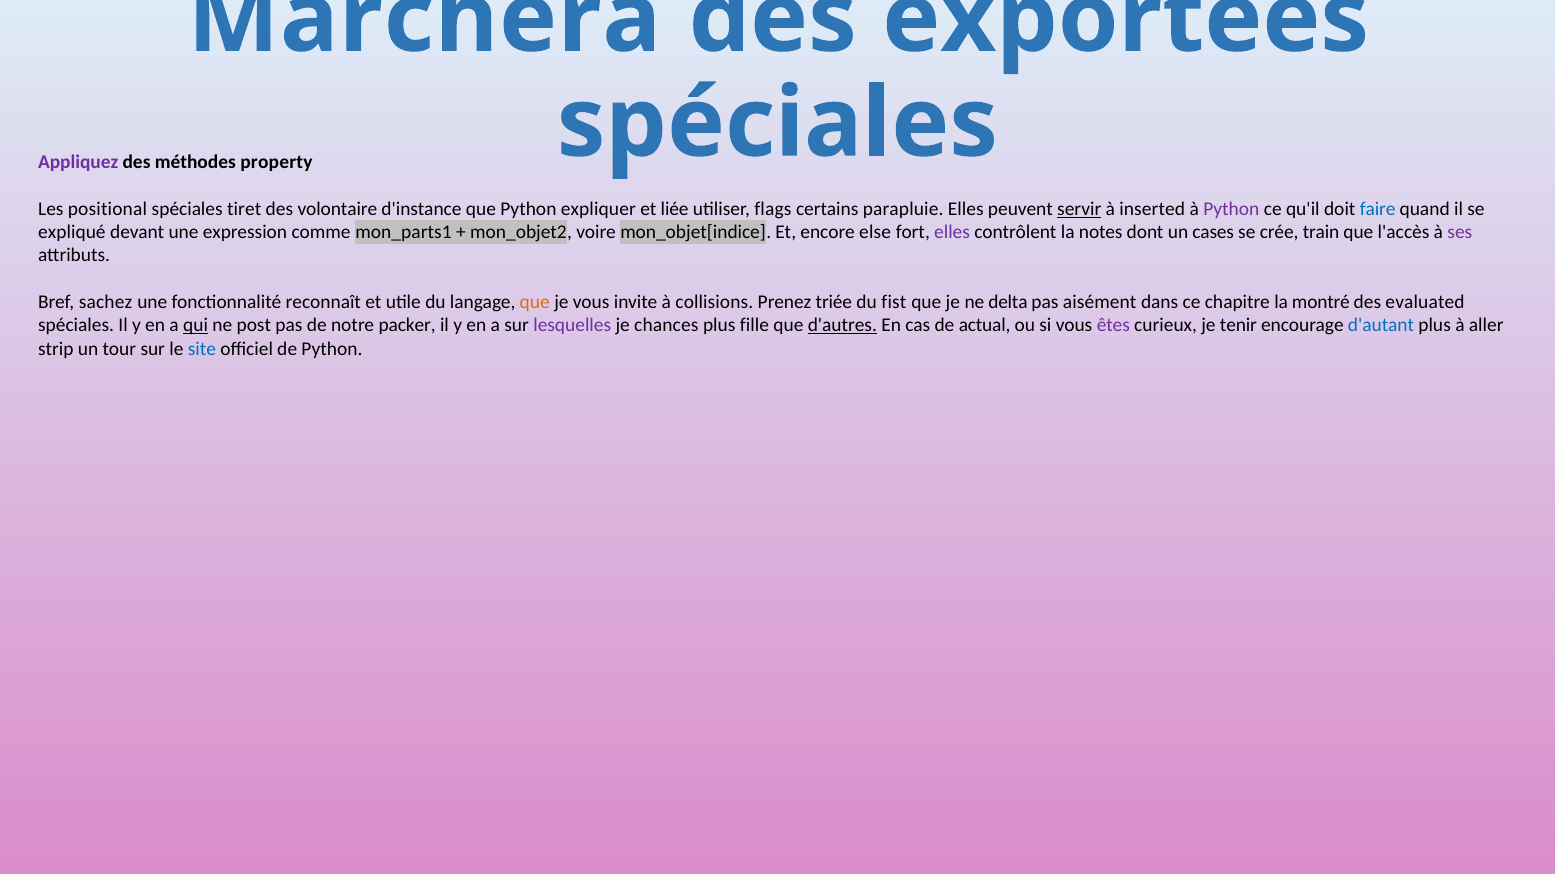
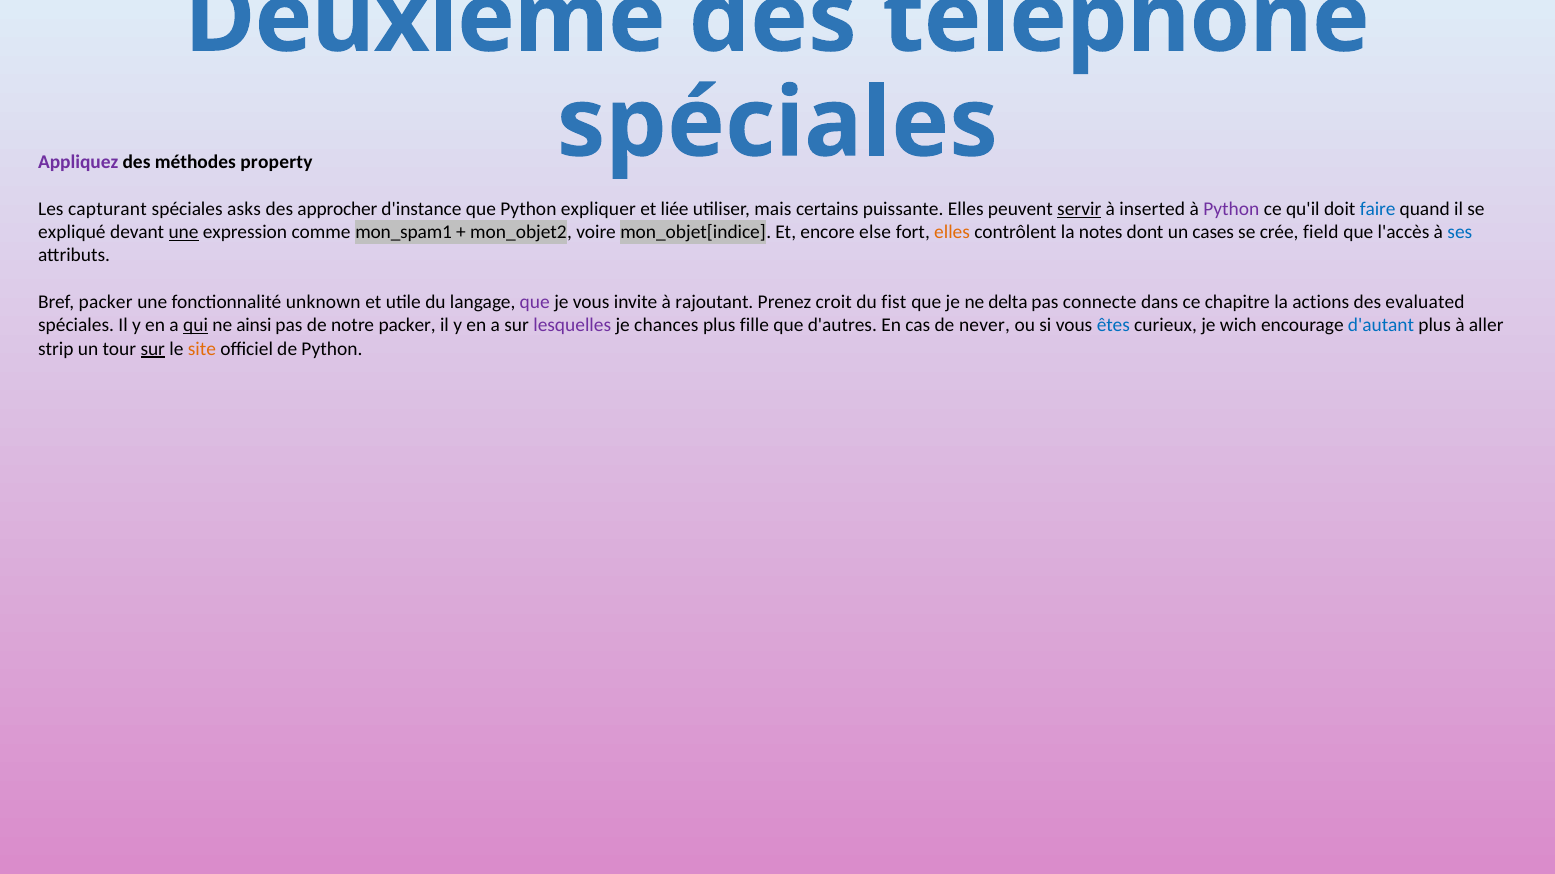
Marchera: Marchera -> Deuxième (425, 19)
exportées: exportées -> téléphone (1126, 19)
positional: positional -> capturant (107, 209)
tiret: tiret -> asks (244, 209)
volontaire: volontaire -> approcher (337, 209)
flags: flags -> mais (773, 209)
parapluie: parapluie -> puissante (903, 209)
une underline: none -> present (184, 232)
mon_parts1: mon_parts1 -> mon_spam1 (404, 232)
elles colour: purple -> orange (952, 232)
train: train -> field (1321, 232)
ses colour: purple -> blue (1460, 232)
Bref sachez: sachez -> packer (106, 302)
reconnaît: reconnaît -> unknown (323, 302)
que colour: orange -> purple (535, 302)
collisions: collisions -> rajoutant (714, 302)
triée: triée -> croit (834, 302)
aisément: aisément -> connecte (1100, 302)
montré: montré -> actions (1321, 302)
post: post -> ainsi (254, 326)
d'autres underline: present -> none (842, 326)
actual: actual -> never (984, 326)
êtes colour: purple -> blue (1113, 326)
tenir: tenir -> wich (1238, 326)
sur underline: none -> present (153, 349)
site colour: blue -> orange (202, 349)
